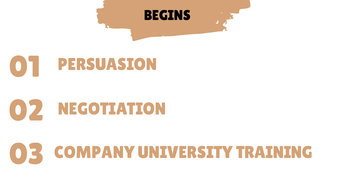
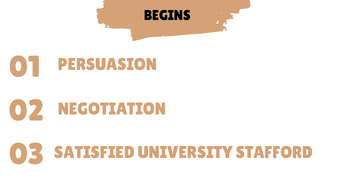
COMPANY: COMPANY -> SATISFIED (94, 153)
TRAINING: TRAINING -> STAFFORD (274, 153)
